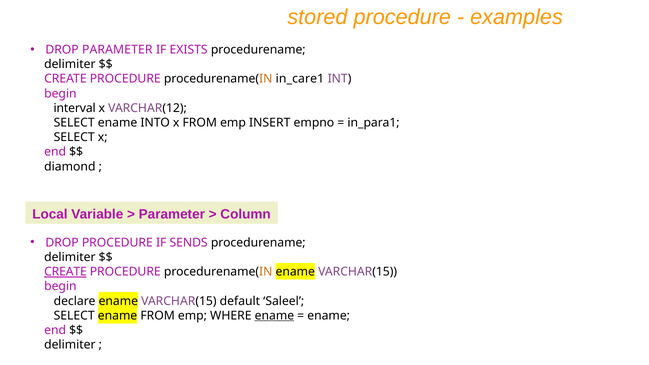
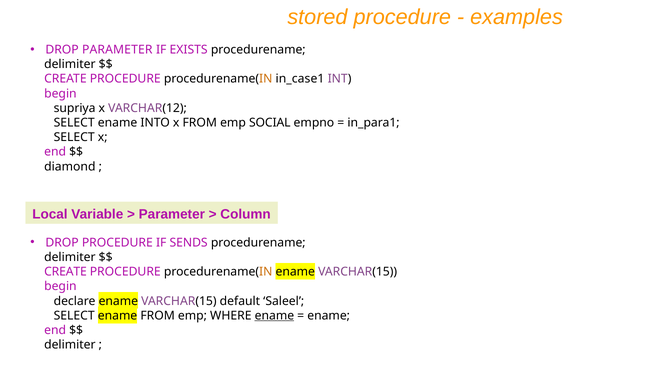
in_care1: in_care1 -> in_case1 (300, 79)
interval: interval -> supriya (75, 108)
INSERT: INSERT -> SOCIAL (270, 123)
CREATE underline: present -> none (65, 272)
